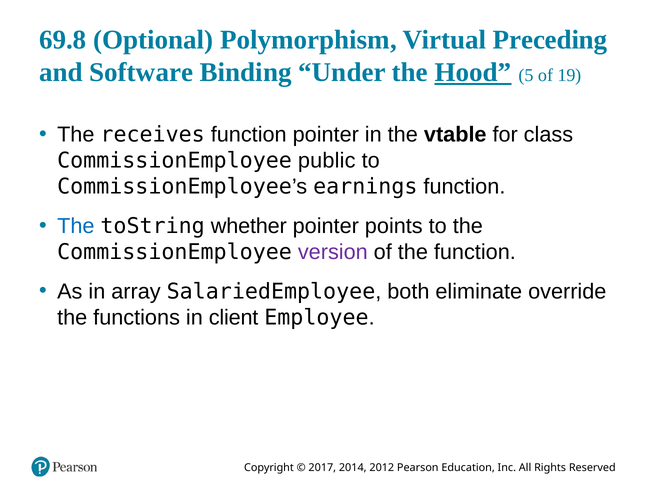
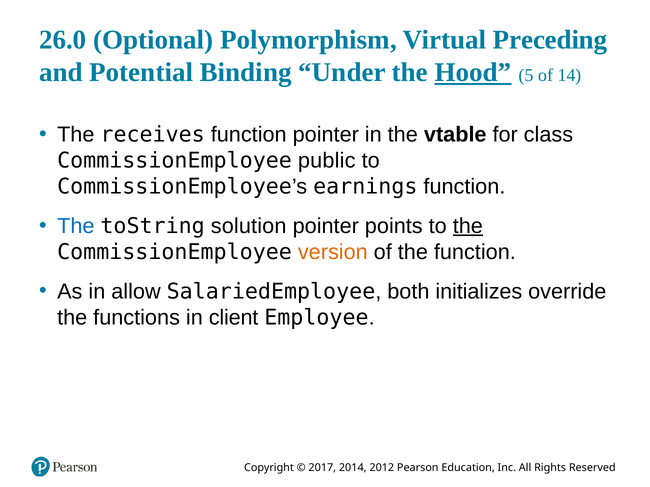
69.8: 69.8 -> 26.0 (63, 40)
Software: Software -> Potential (141, 72)
19: 19 -> 14 (569, 75)
whether: whether -> solution (249, 226)
the underline: none -> present (468, 226)
version colour: purple -> orange (333, 252)
array: array -> allow (136, 292)
eliminate: eliminate -> initializes (479, 292)
